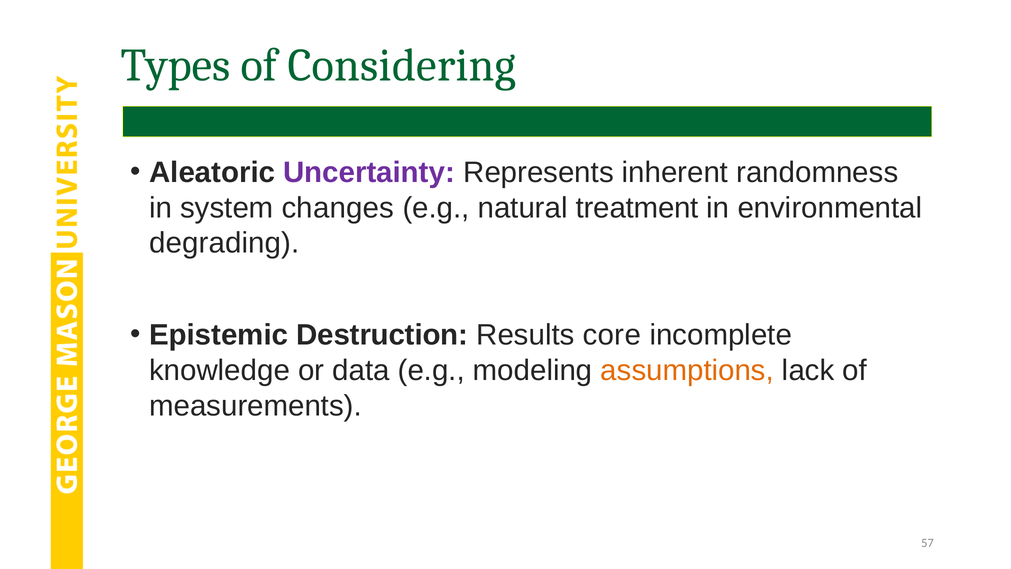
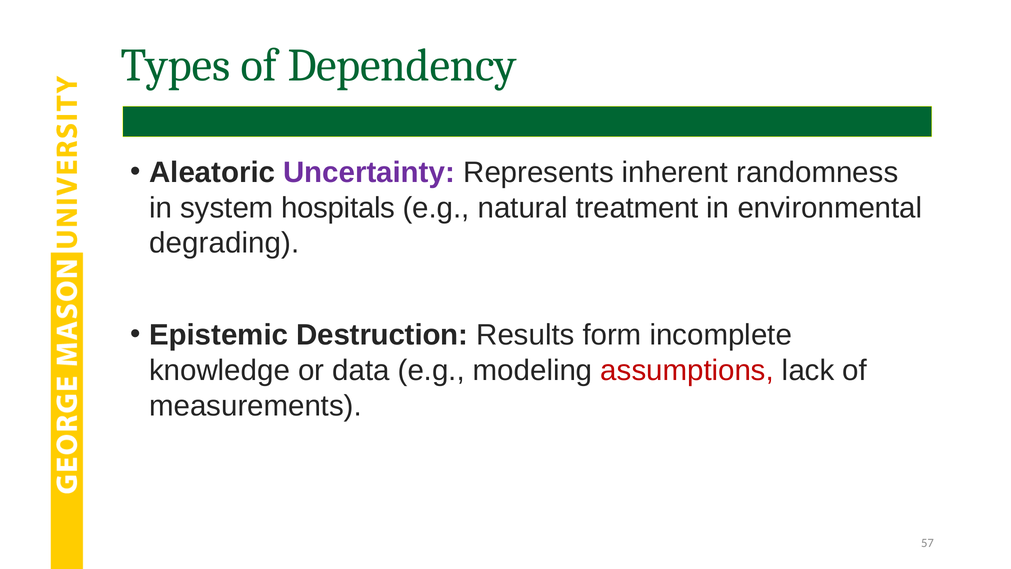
Considering: Considering -> Dependency (402, 65)
changes: changes -> hospitals (338, 208)
core: core -> form (612, 335)
assumptions colour: orange -> red (687, 370)
